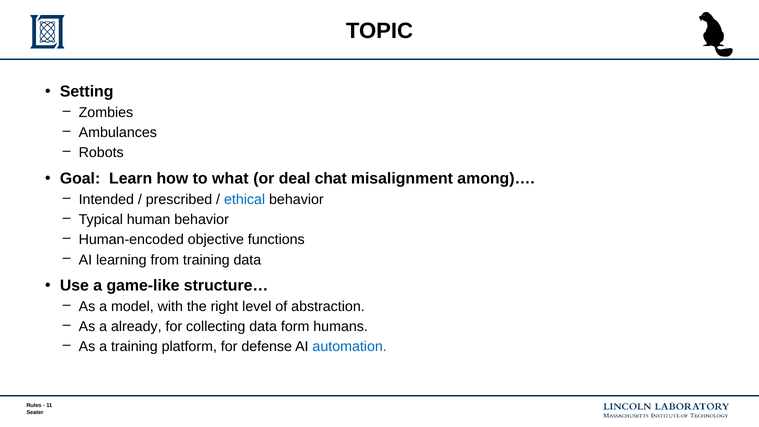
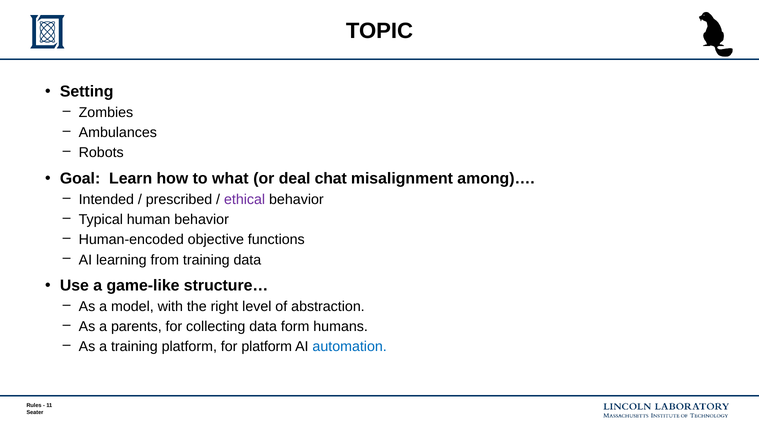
ethical colour: blue -> purple (245, 199)
already: already -> parents (136, 327)
for defense: defense -> platform (267, 347)
